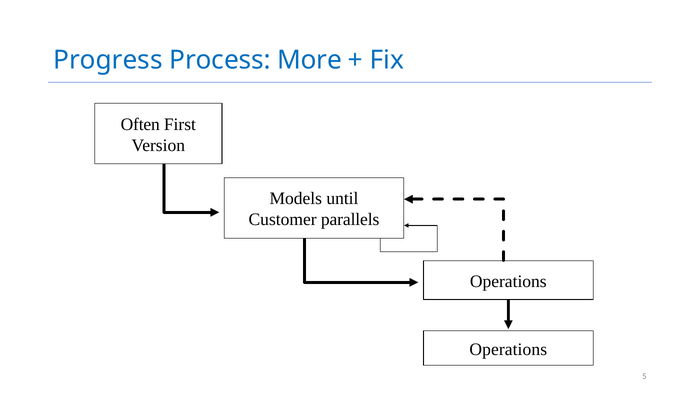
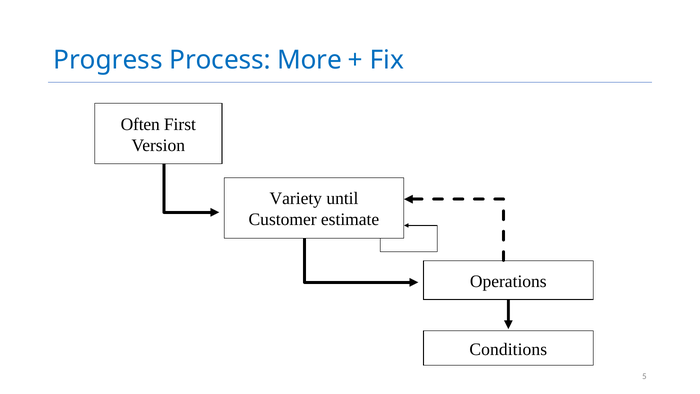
Models: Models -> Variety (296, 199)
parallels: parallels -> estimate (350, 220)
Operations: Operations -> Conditions (508, 349)
